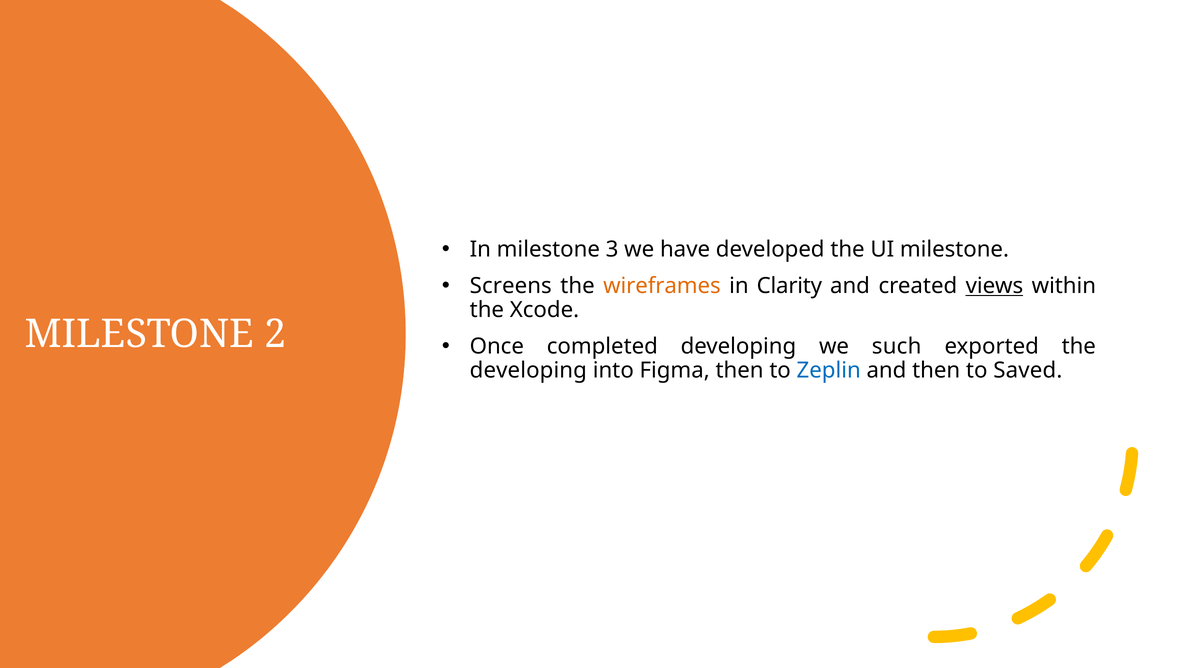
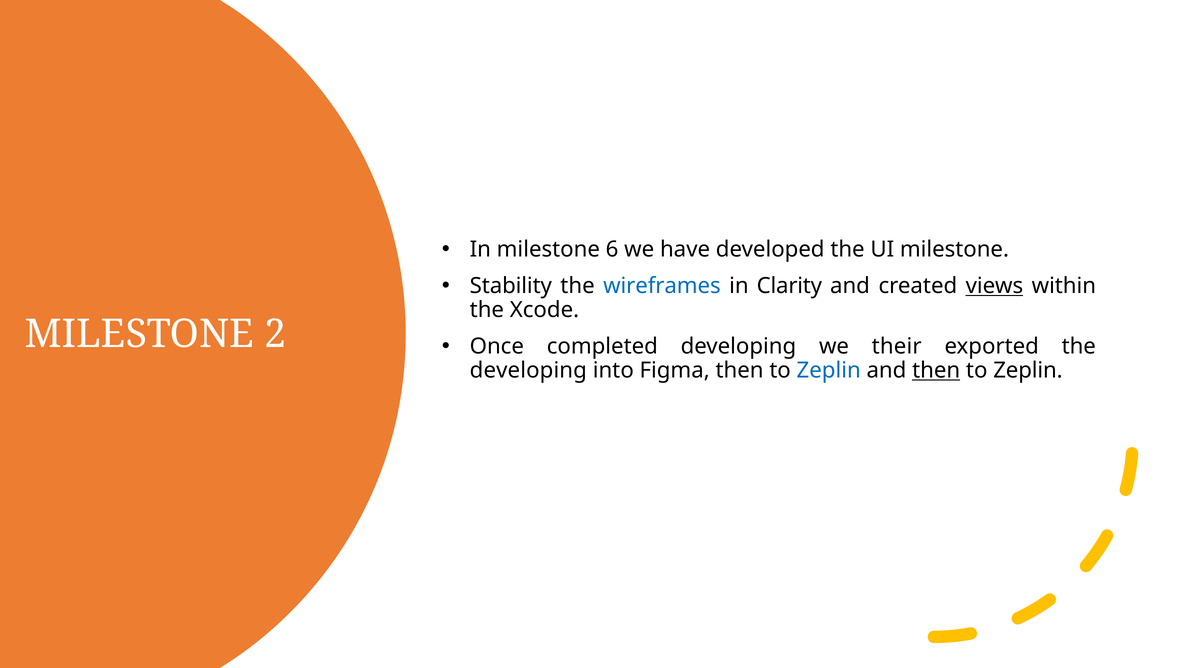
3: 3 -> 6 (612, 249)
Screens: Screens -> Stability (511, 286)
wireframes colour: orange -> blue (662, 286)
such: such -> their (897, 346)
then underline: none -> present (936, 370)
Saved: Saved -> Zeplin (1028, 370)
